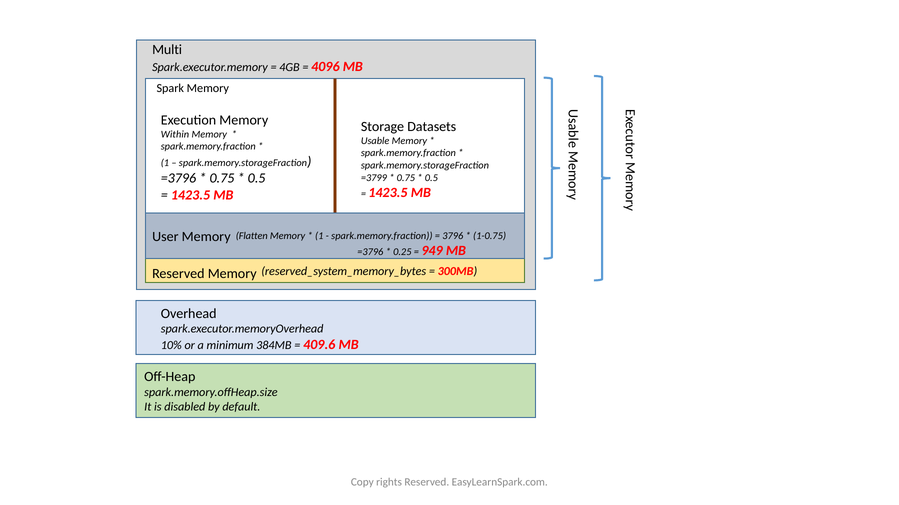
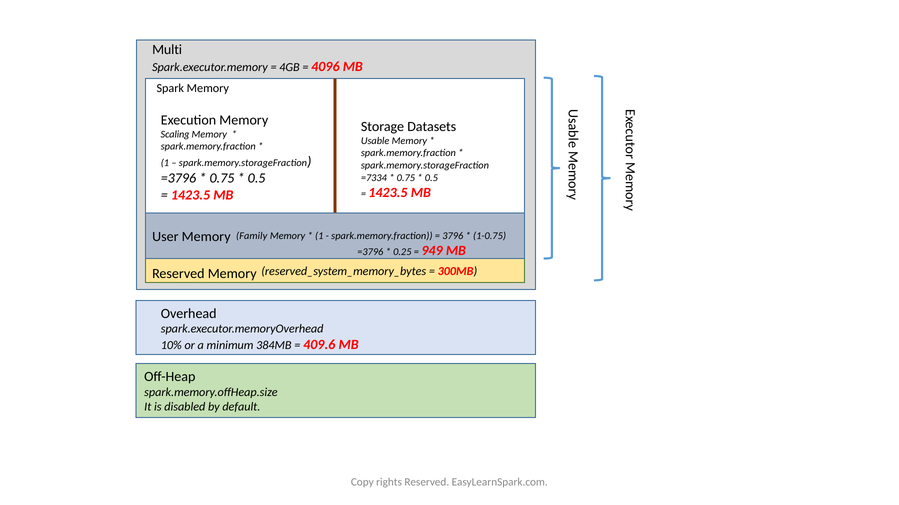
Within: Within -> Scaling (175, 134)
=3799: =3799 -> =7334 (374, 178)
Flatten: Flatten -> Family (252, 236)
